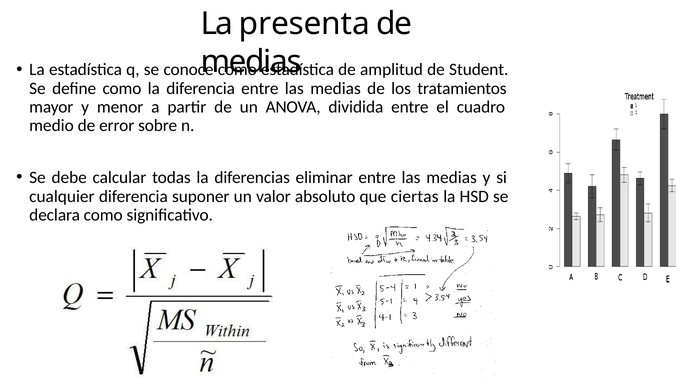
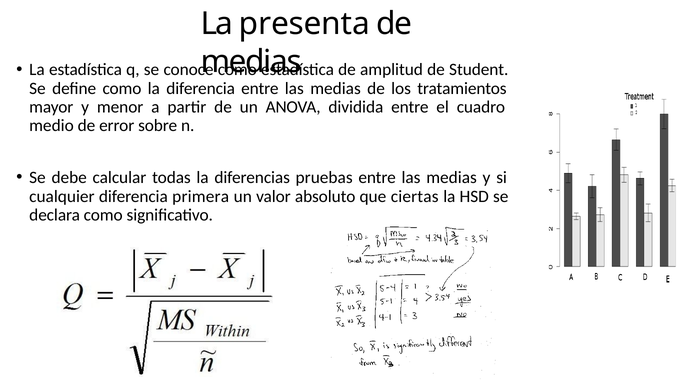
eliminar: eliminar -> pruebas (324, 178)
suponer: suponer -> primera (201, 196)
